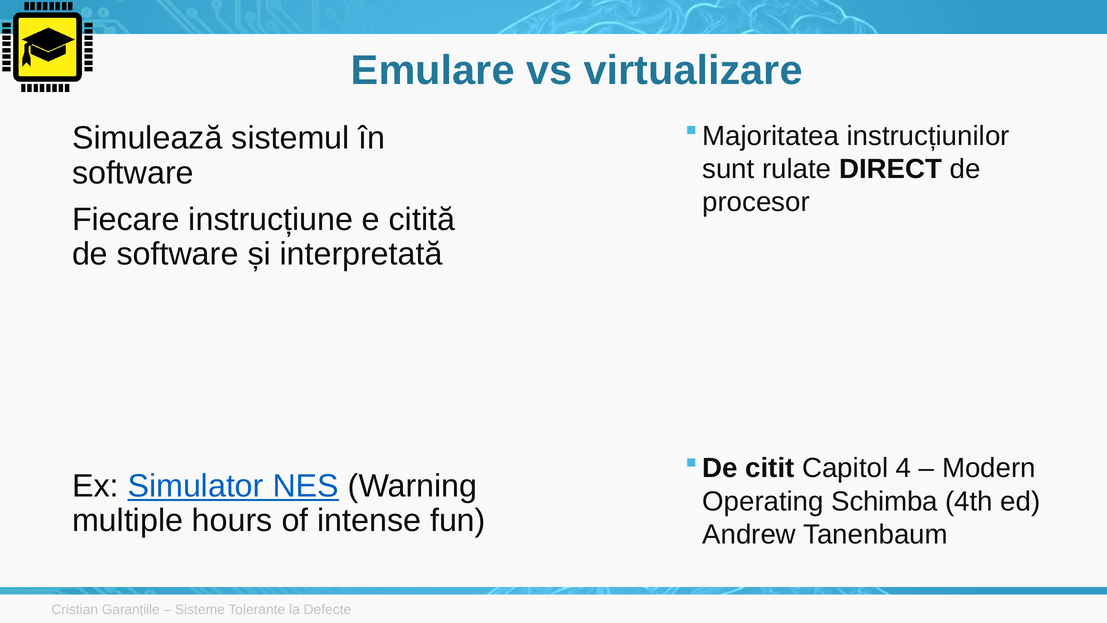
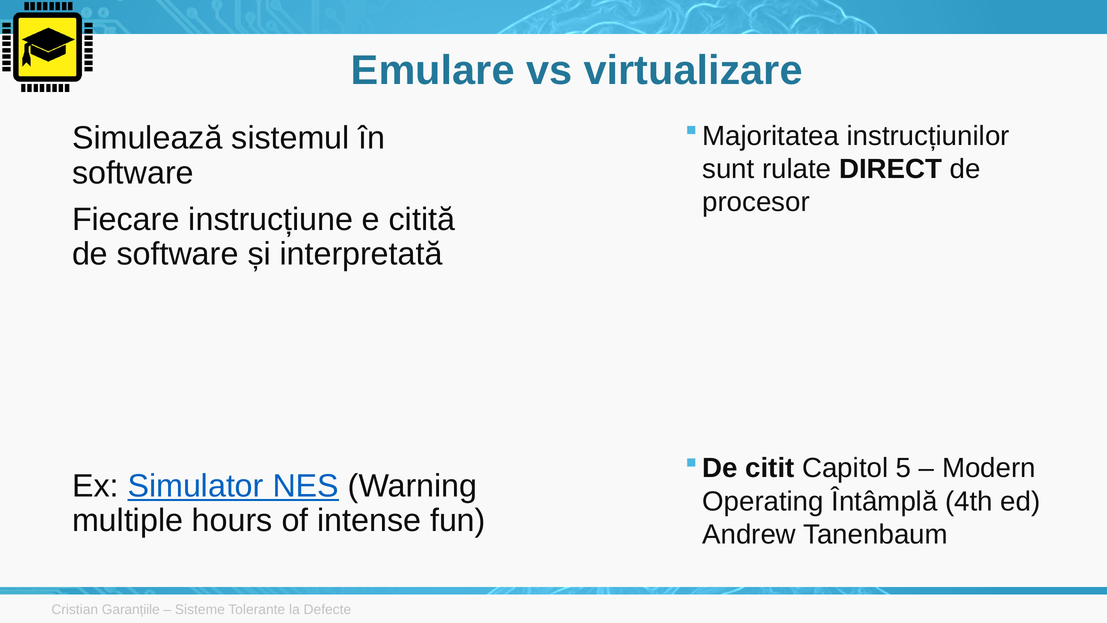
4: 4 -> 5 (904, 468)
Schimba: Schimba -> Întâmplă (884, 501)
